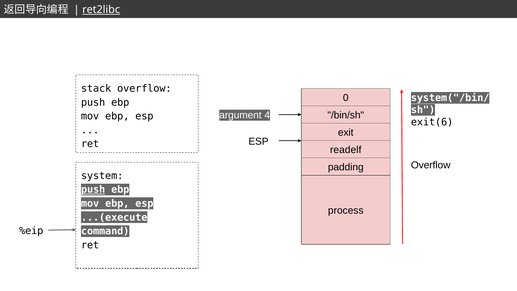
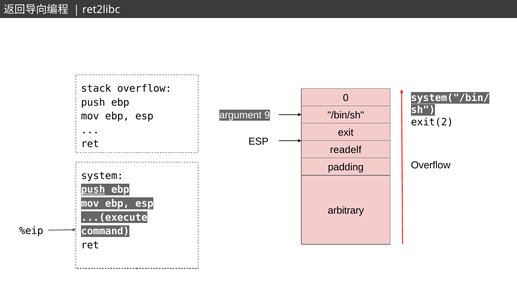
ret2libc underline: present -> none (101, 10)
4: 4 -> 9 (267, 115)
exit(6: exit(6 -> exit(2 (432, 122)
process: process -> arbitrary (346, 210)
